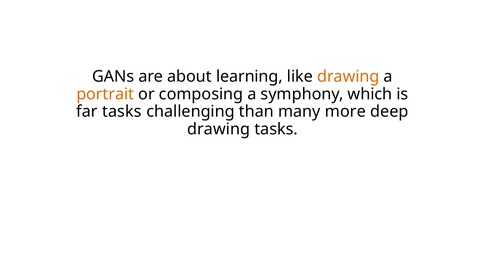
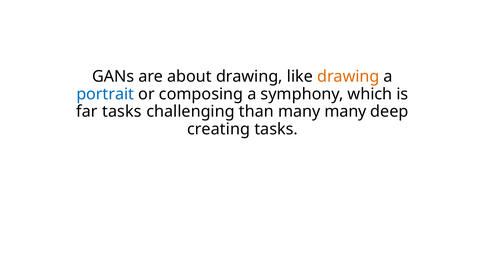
about learning: learning -> drawing (249, 77)
portrait colour: orange -> blue (105, 94)
many more: more -> many (345, 111)
drawing: drawing -> creating (219, 129)
